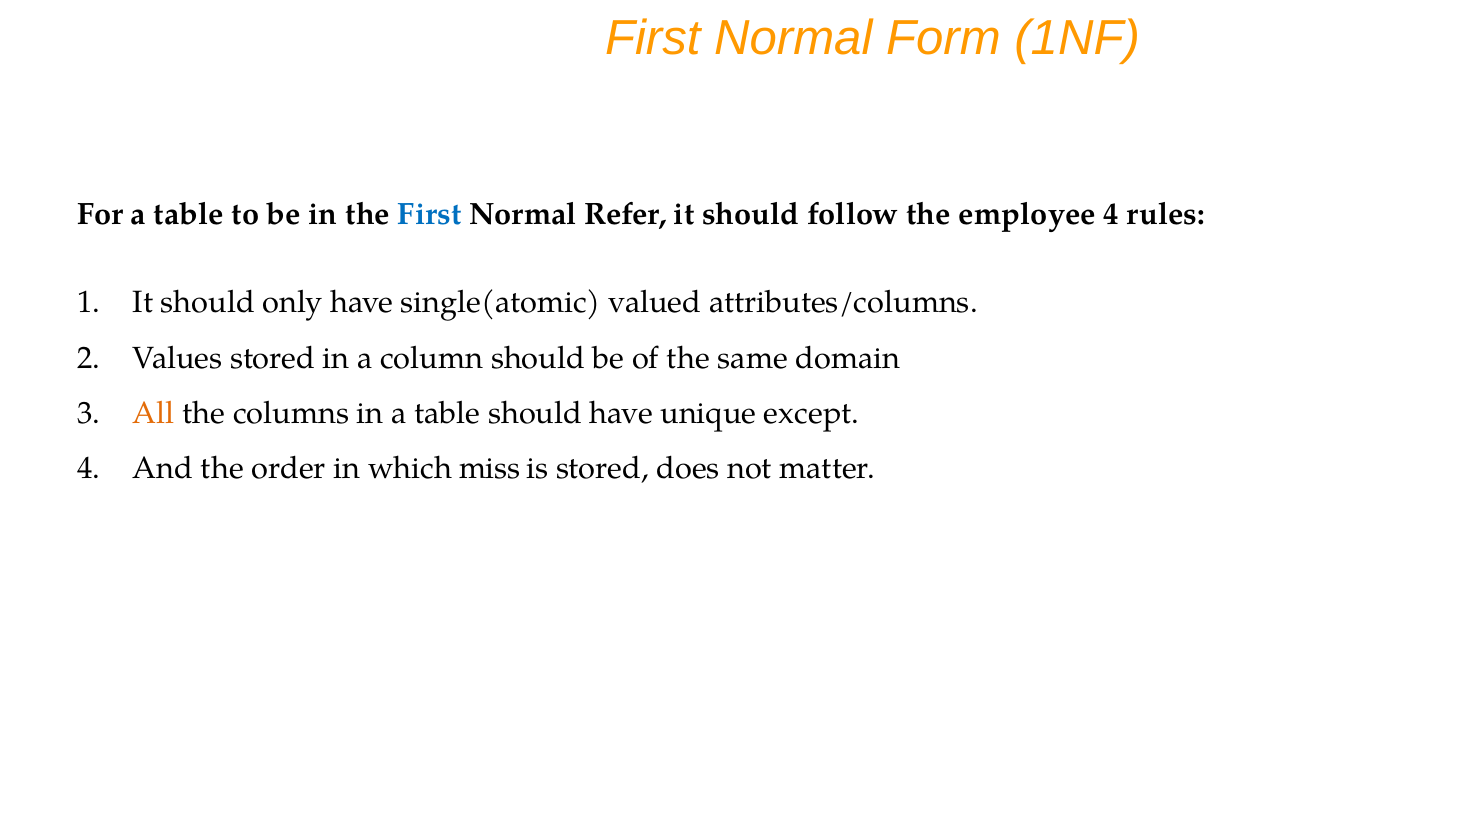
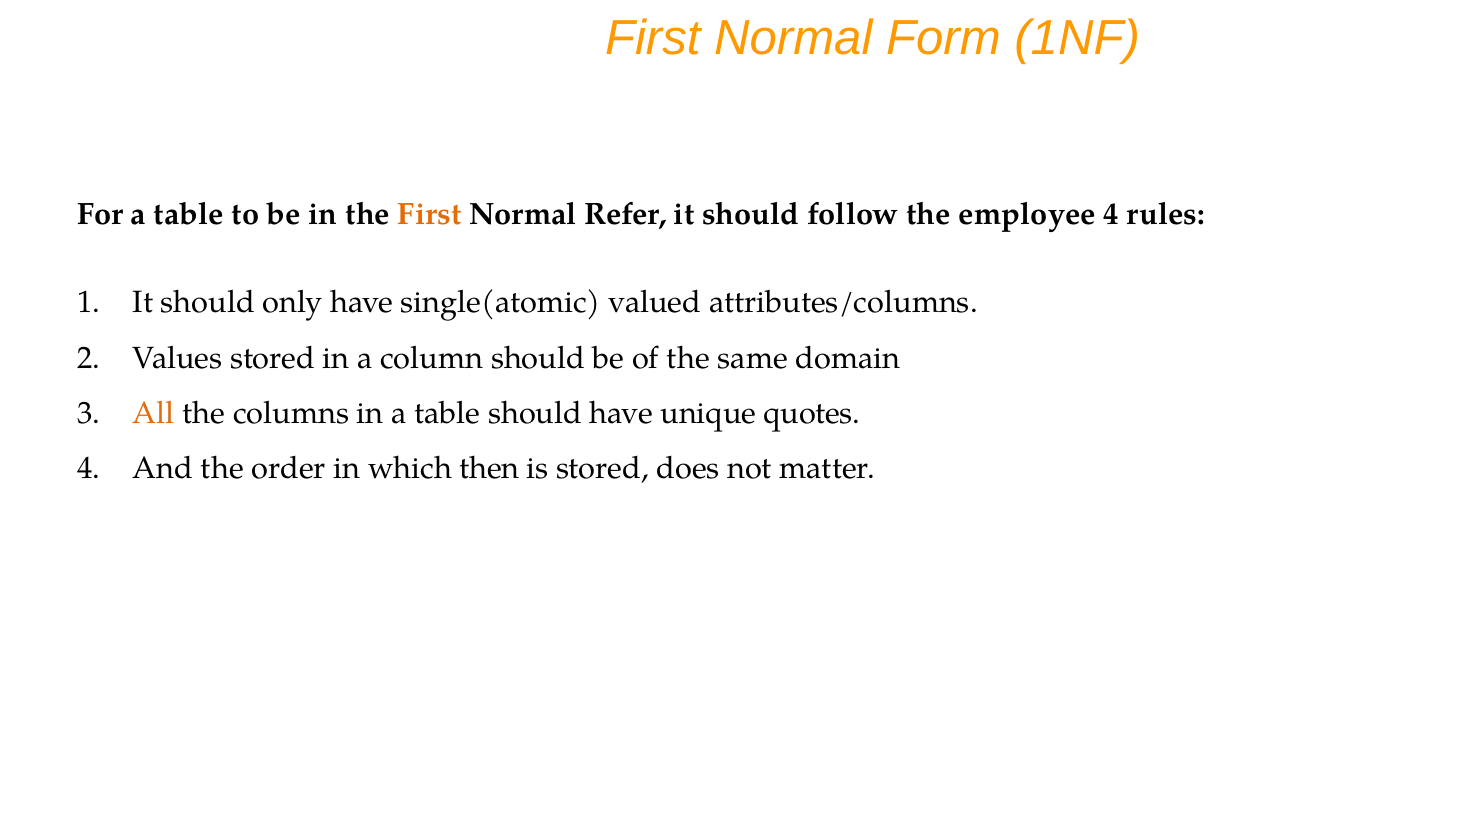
First colour: blue -> orange (430, 214)
except: except -> quotes (812, 413)
miss: miss -> then (490, 468)
